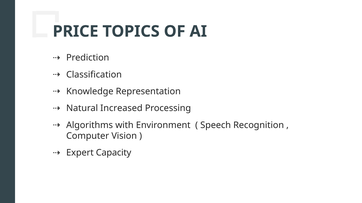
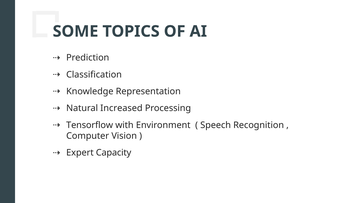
PRICE: PRICE -> SOME (75, 31)
Algorithms: Algorithms -> Tensorflow (90, 125)
